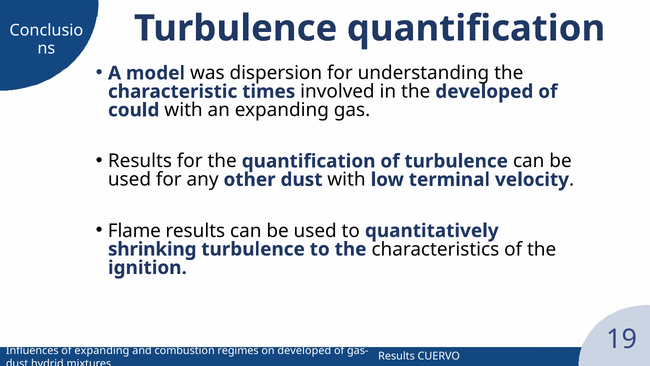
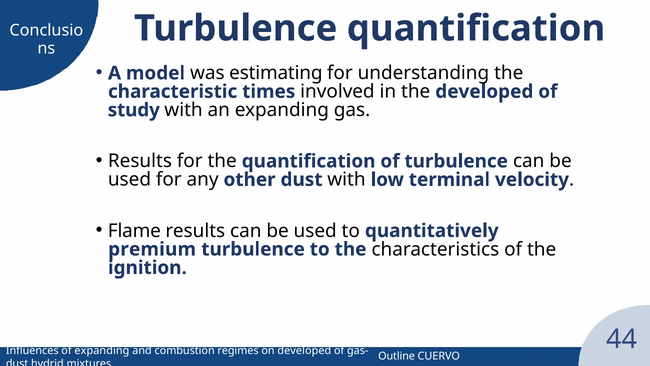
dispersion: dispersion -> estimating (276, 73)
could: could -> study (134, 110)
shrinking: shrinking -> premium (152, 249)
Results: Results -> Outline (397, 356)
19: 19 -> 44 (622, 339)
